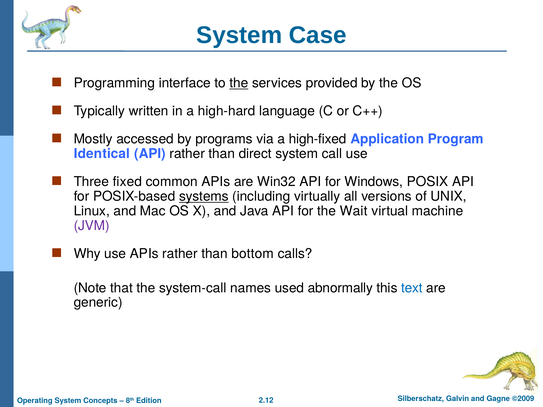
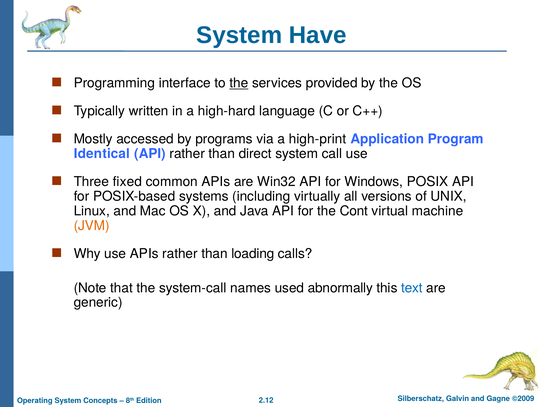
Case: Case -> Have (318, 35)
high-fixed: high-fixed -> high-print (317, 139)
systems underline: present -> none (204, 197)
Wait: Wait -> Cont (354, 211)
JVM colour: purple -> orange (92, 226)
bottom: bottom -> loading (253, 254)
